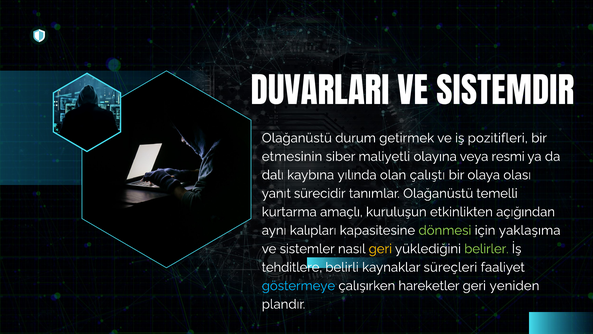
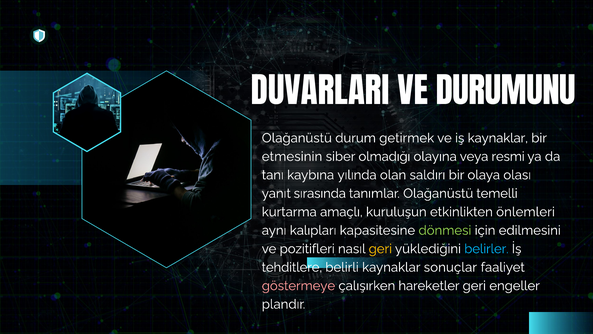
SISTEMDIR: SISTEMDIR -> DURUMUNU (506, 92)
iş pozitifleri: pozitifleri -> kaynaklar (498, 138)
maliyetli: maliyetli -> olmadığı (384, 156)
dalı: dalı -> tanı (273, 175)
çalıştı: çalıştı -> saldırı (427, 175)
sürecidir: sürecidir -> sırasında (320, 193)
açığından: açığından -> önlemleri (526, 212)
yaklaşıma: yaklaşıma -> edilmesini (530, 230)
sistemler: sistemler -> pozitifleri (307, 249)
belirler colour: light green -> light blue (486, 249)
süreçleri: süreçleri -> sonuçlar (450, 267)
göstermeye colour: light blue -> pink (298, 285)
yeniden: yeniden -> engeller (515, 285)
